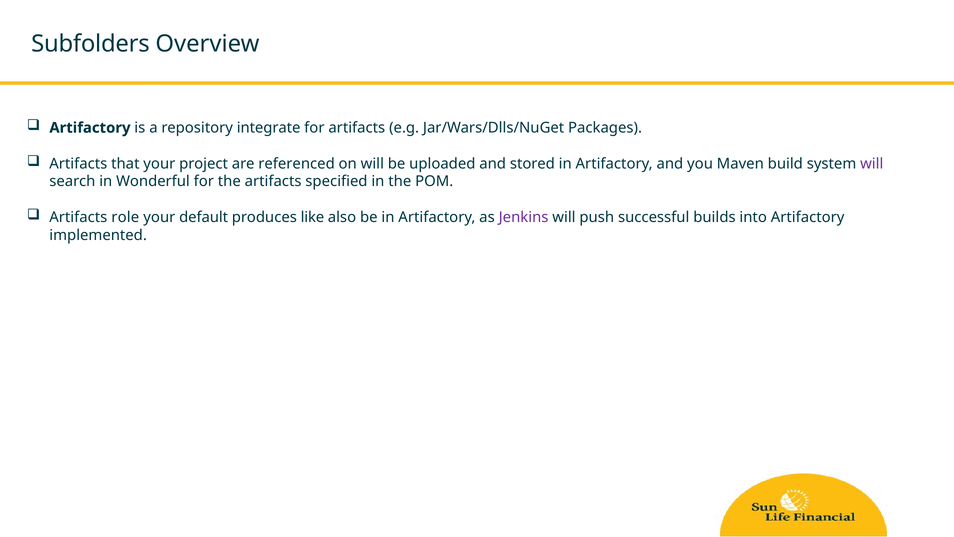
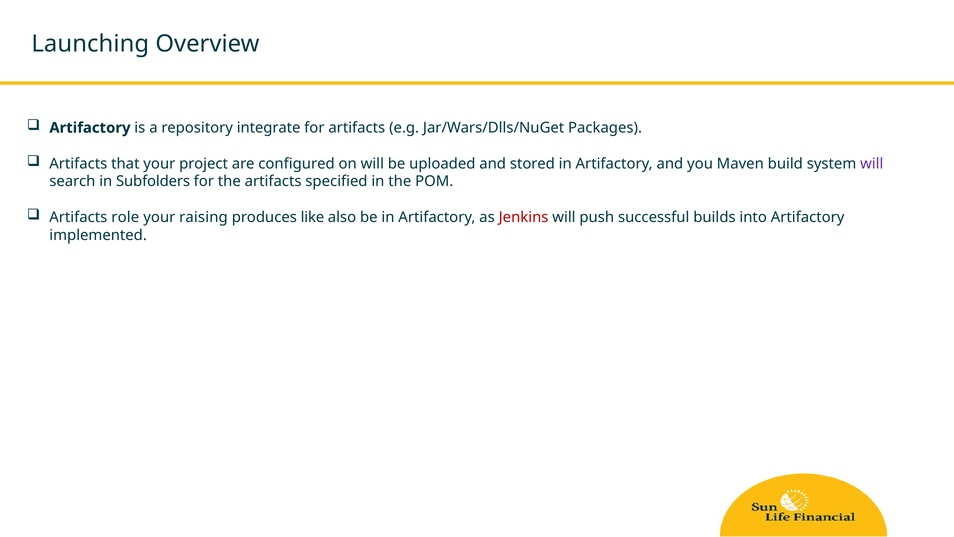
Subfolders: Subfolders -> Launching (90, 44)
referenced: referenced -> configured (297, 164)
Wonderful: Wonderful -> Subfolders (153, 181)
default: default -> raising (203, 217)
Jenkins colour: purple -> red (524, 217)
